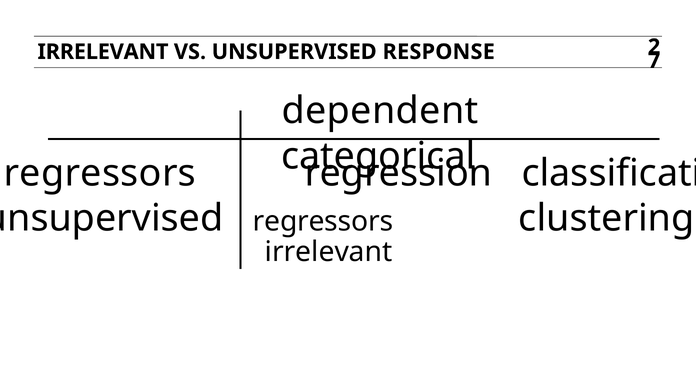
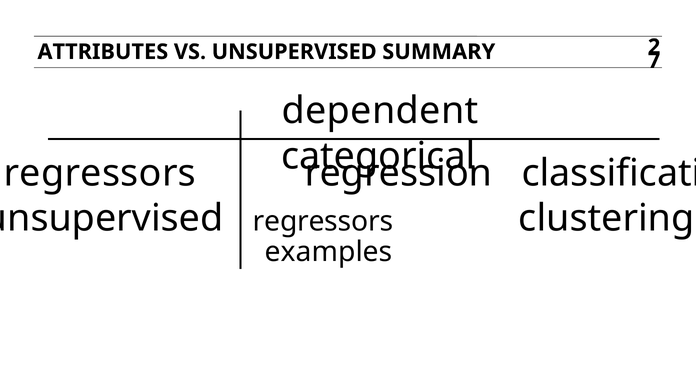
IRRELEVANT: IRRELEVANT -> ATTRIBUTES (103, 52)
RESPONSE: RESPONSE -> SUMMARY (439, 52)
irrelevant: irrelevant -> examples (329, 252)
